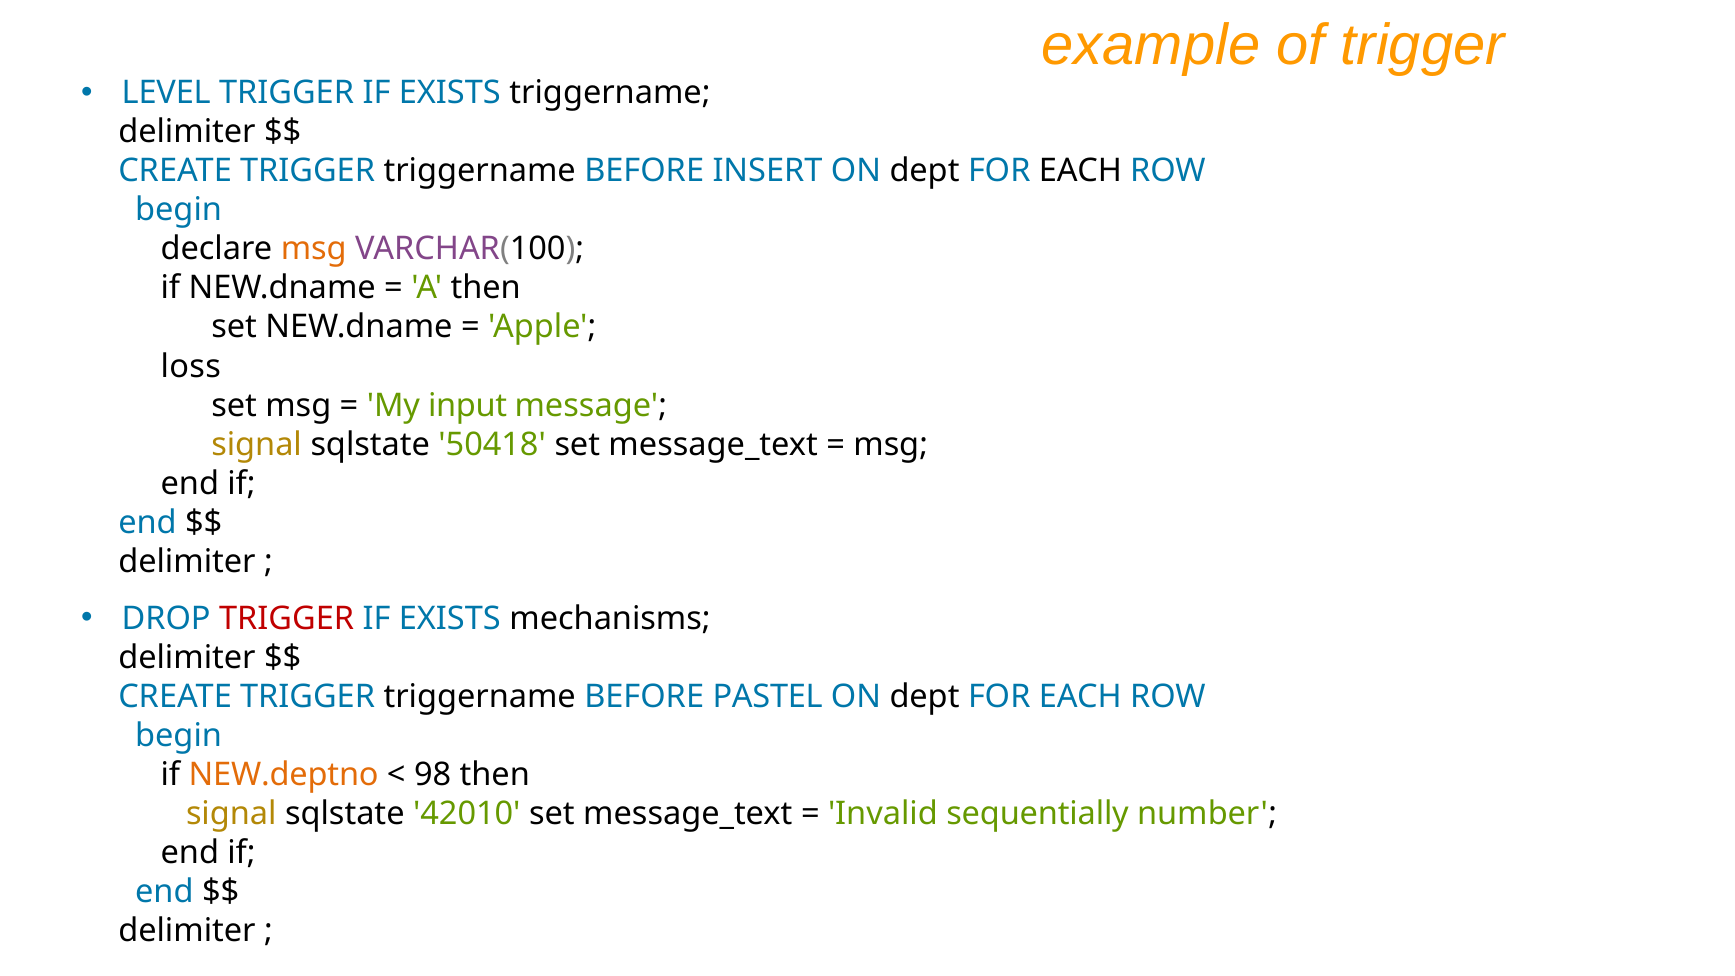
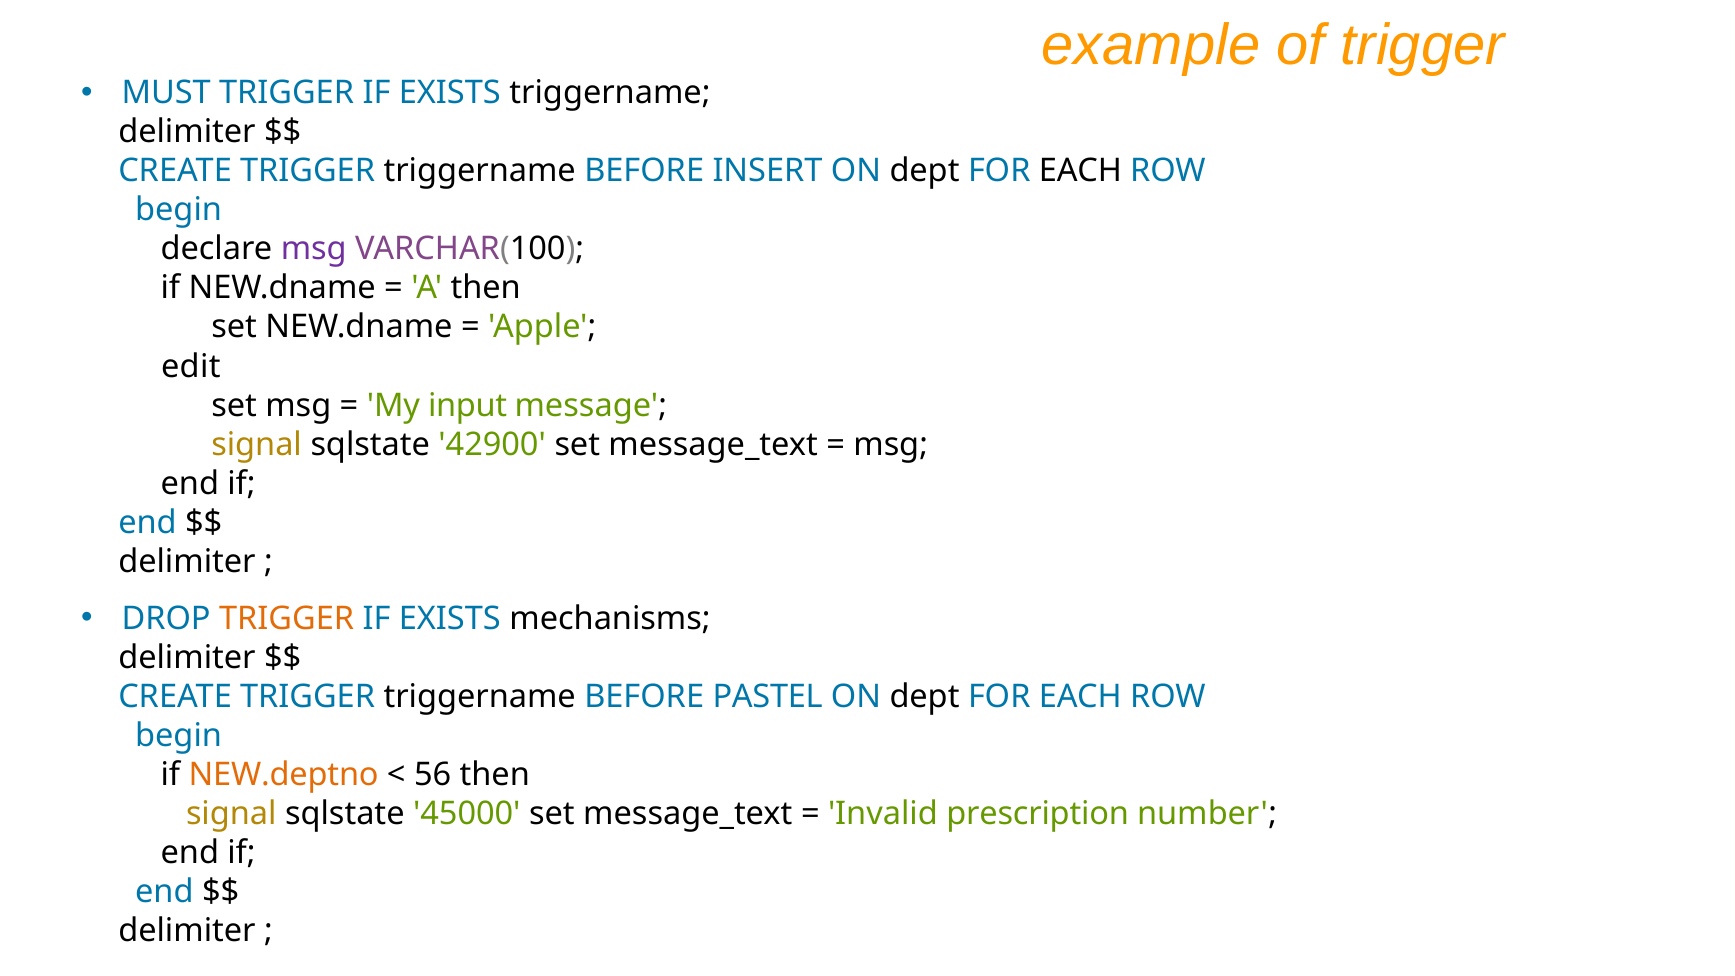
LEVEL: LEVEL -> MUST (166, 93)
msg colour: orange -> purple (314, 249)
loss: loss -> edit (191, 366)
50418: 50418 -> 42900 (492, 444)
TRIGGER colour: red -> orange (287, 619)
98: 98 -> 56 (433, 775)
42010: 42010 -> 45000 (467, 814)
sequentially: sequentially -> prescription (1038, 814)
